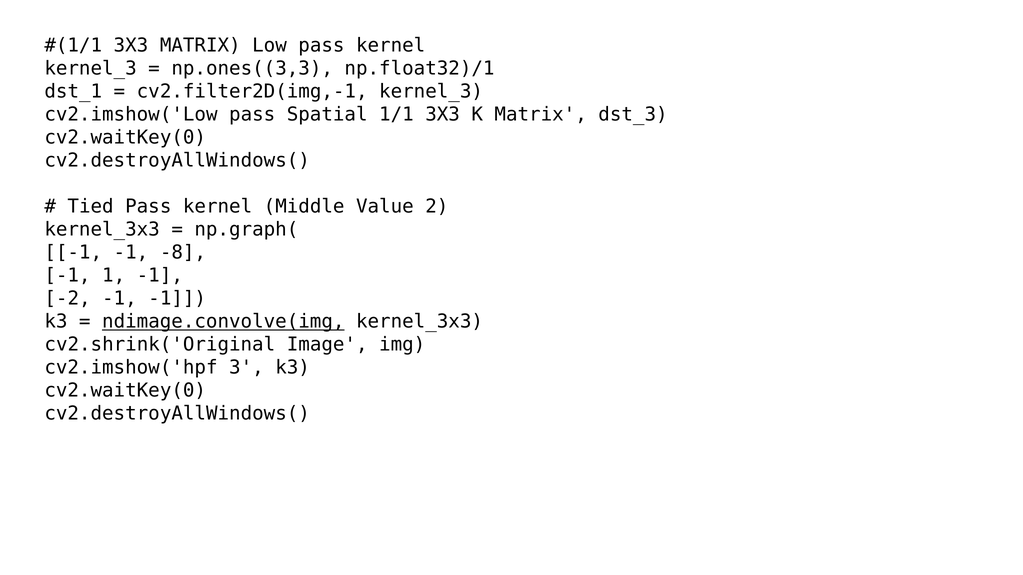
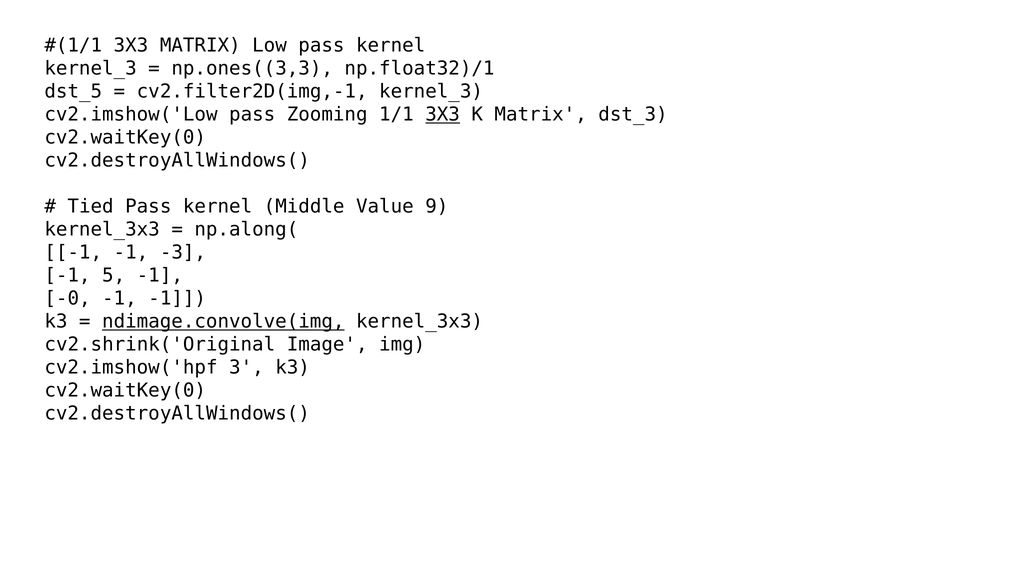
dst_1: dst_1 -> dst_5 (73, 92)
Spatial: Spatial -> Zooming (327, 115)
3X3 underline: none -> present (443, 115)
2: 2 -> 9 (437, 207)
np.graph(: np.graph( -> np.along( (246, 230)
-8: -8 -> -3 (183, 253)
1: 1 -> 5 (114, 276)
-2: -2 -> -0 (68, 299)
